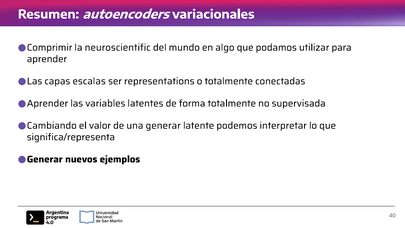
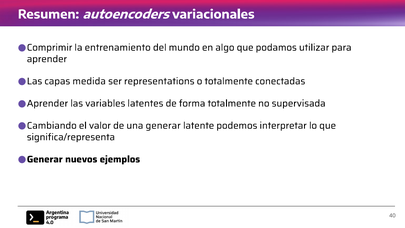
neuroscientific: neuroscientific -> entrenamiento (118, 47)
escalas: escalas -> medida (89, 81)
